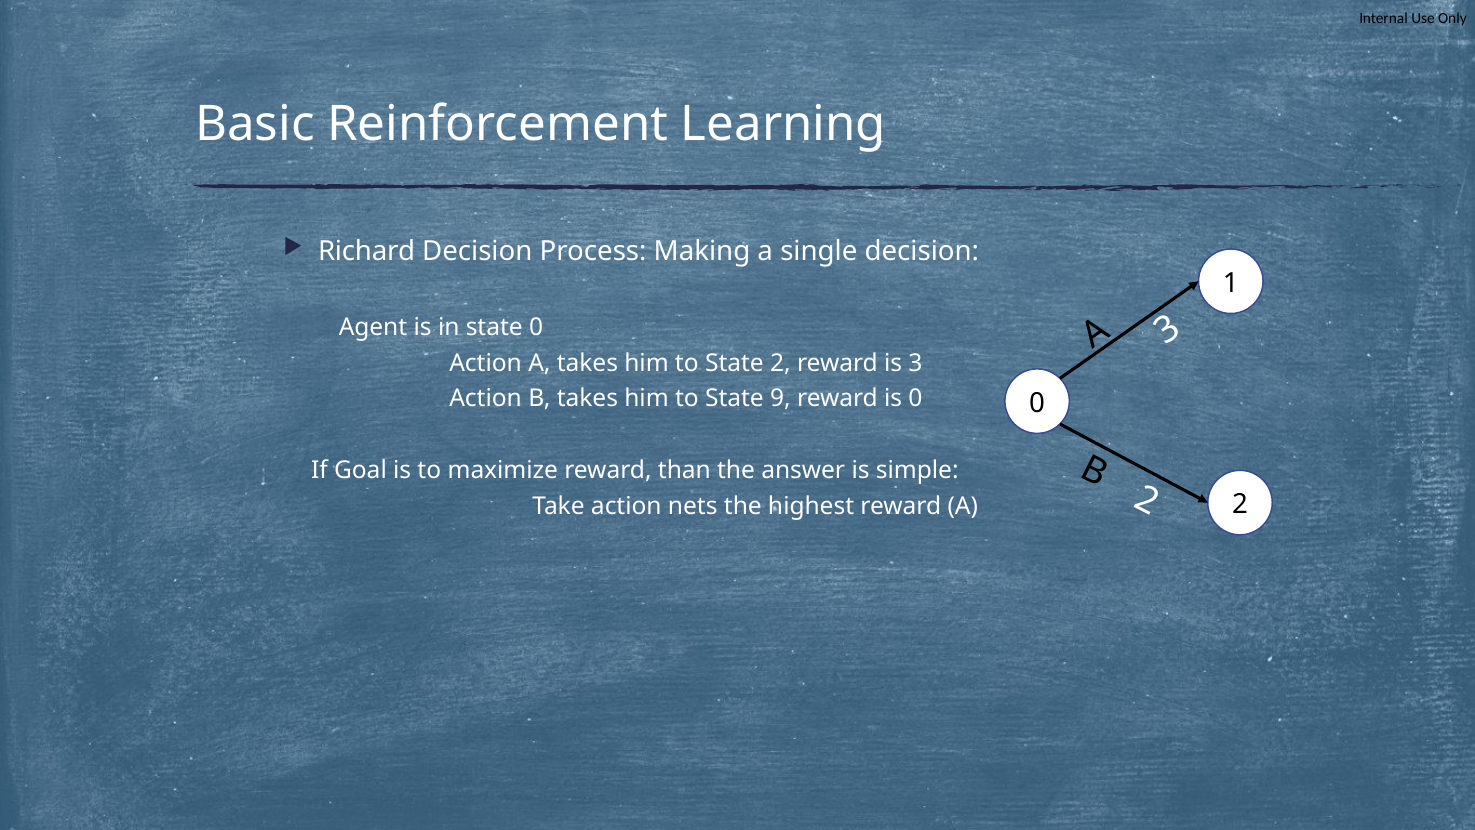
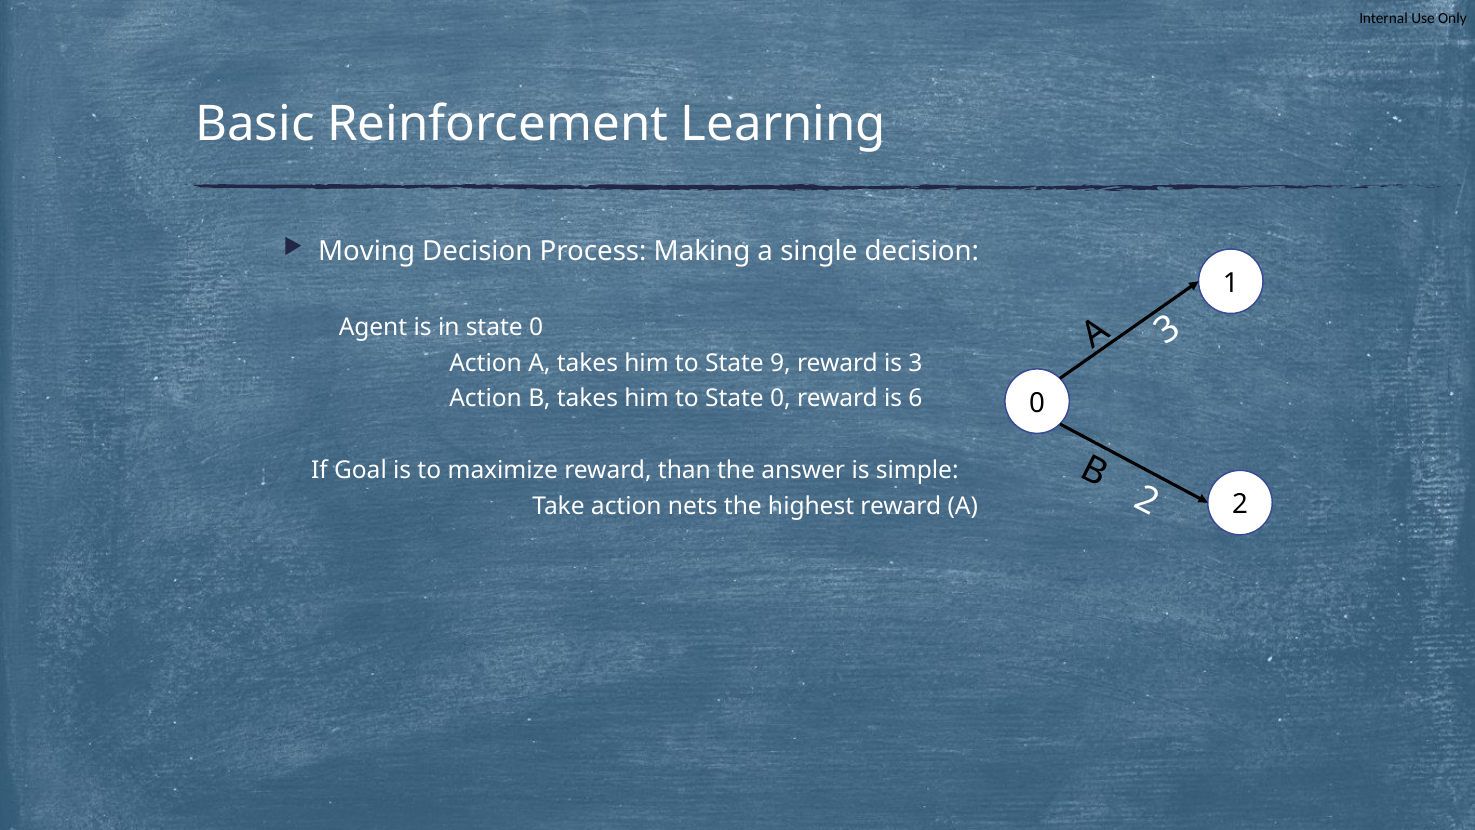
Richard: Richard -> Moving (367, 251)
State 2: 2 -> 9 (780, 363)
to State 9: 9 -> 0 (780, 399)
is 0: 0 -> 6 (916, 399)
